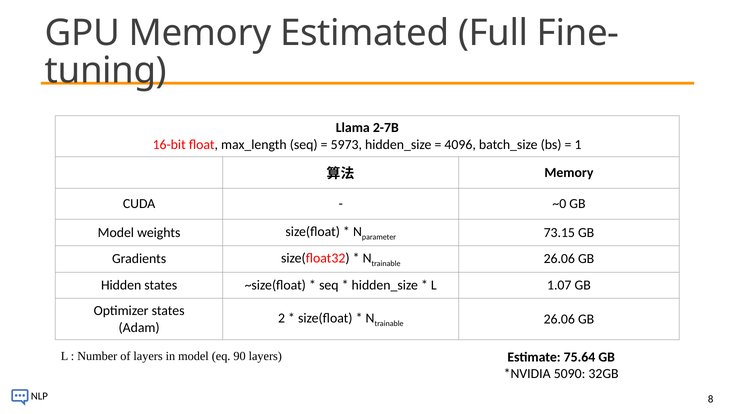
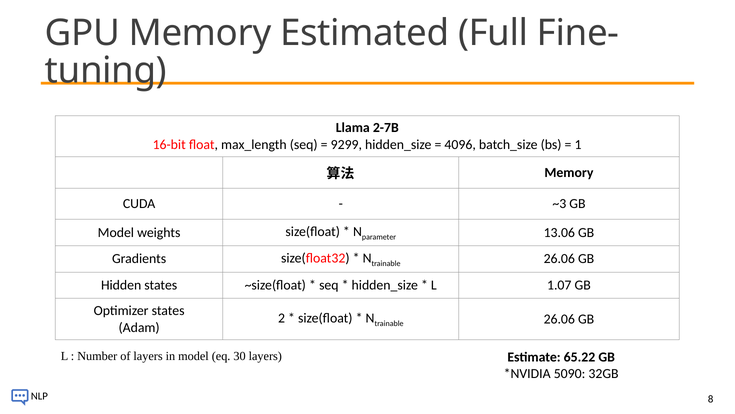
5973: 5973 -> 9299 (346, 145)
~0: ~0 -> ~3 (559, 203)
73.15: 73.15 -> 13.06 (559, 232)
90: 90 -> 30 (240, 356)
75.64: 75.64 -> 65.22 (580, 357)
